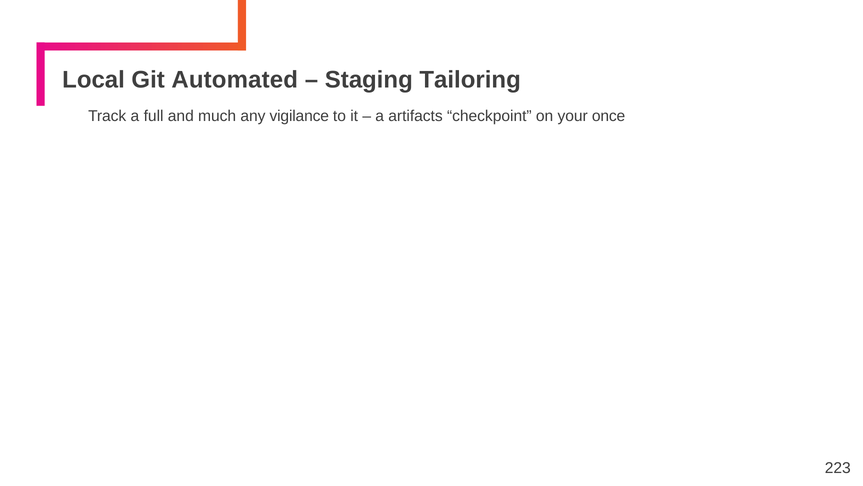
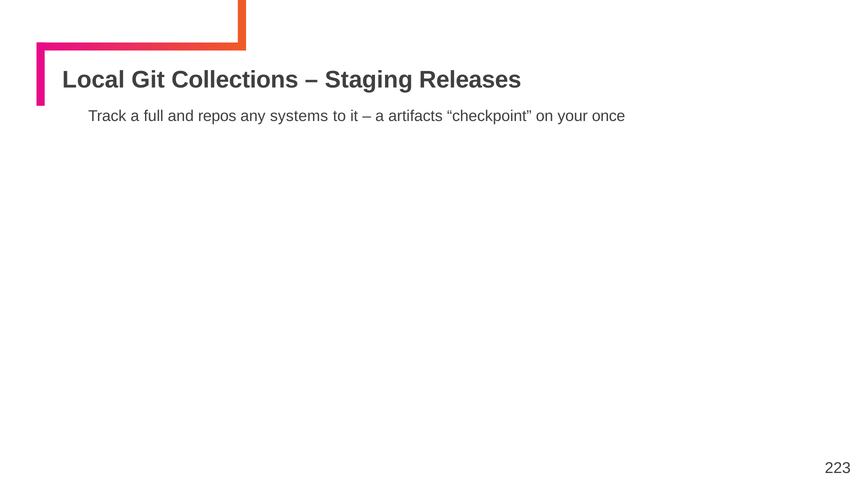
Automated: Automated -> Collections (235, 80)
Tailoring: Tailoring -> Releases (470, 80)
much: much -> repos (217, 116)
vigilance: vigilance -> systems (299, 116)
